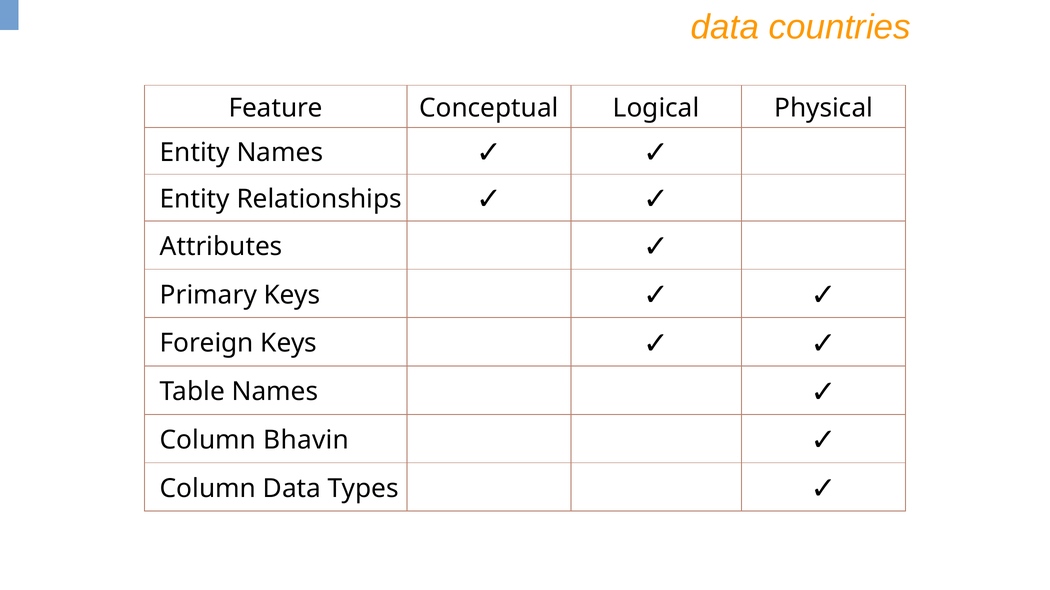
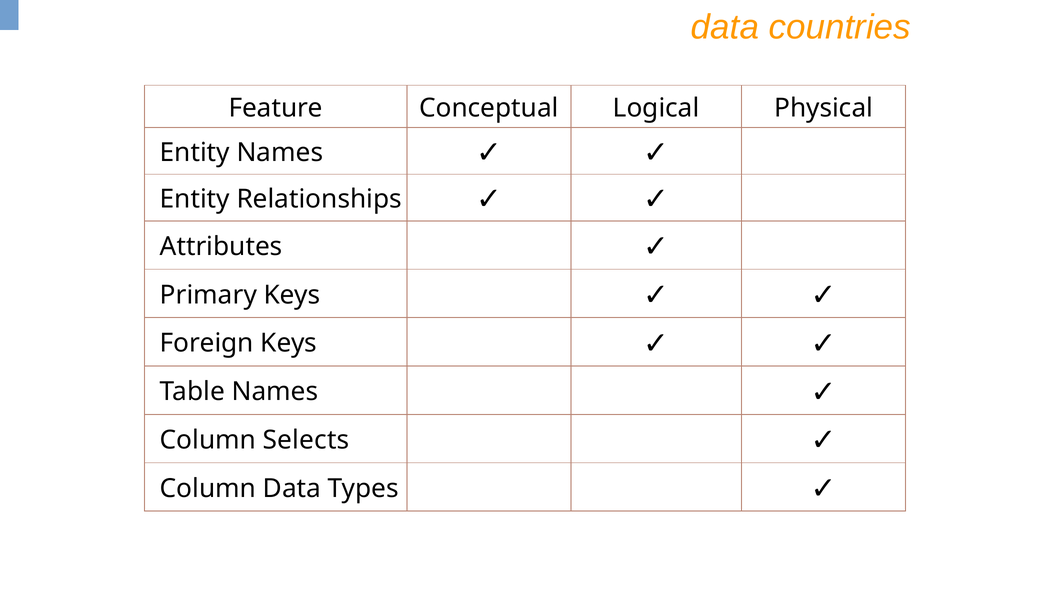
Bhavin: Bhavin -> Selects (306, 441)
